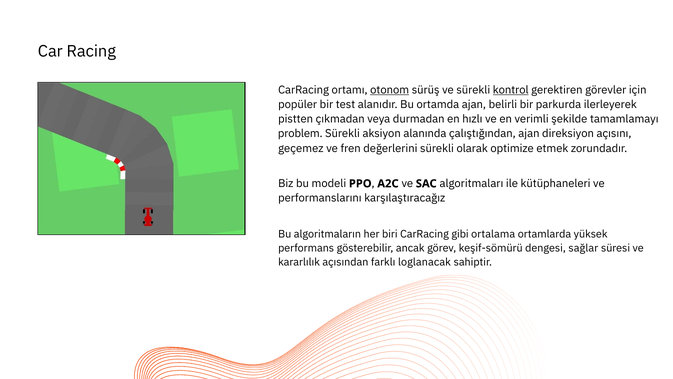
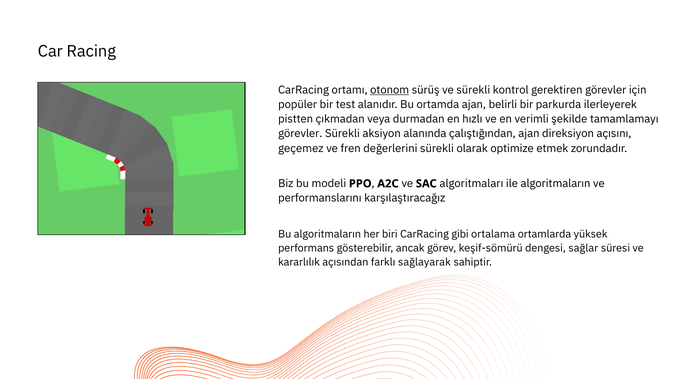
kontrol underline: present -> none (511, 90)
problem: problem -> görevler (300, 134)
ile kütüphaneleri: kütüphaneleri -> algoritmaların (556, 183)
loglanacak: loglanacak -> sağlayarak (424, 262)
